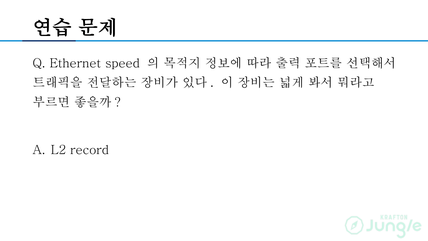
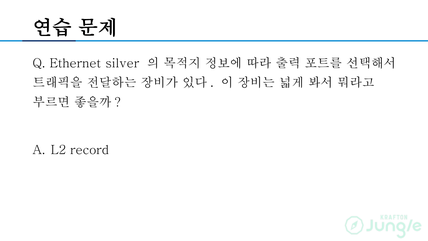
speed: speed -> silver (122, 63)
